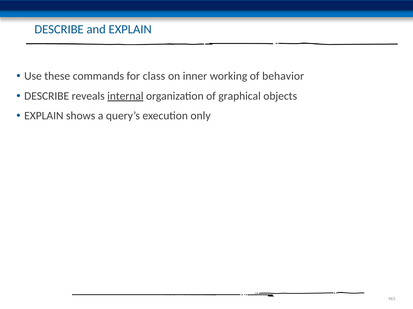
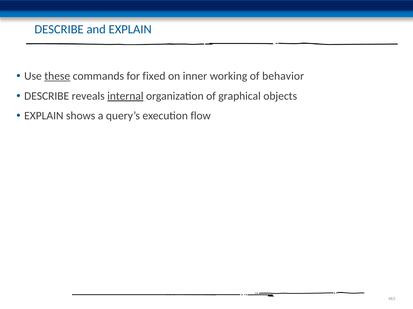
these underline: none -> present (57, 76)
class: class -> fixed (154, 76)
only: only -> flow (201, 116)
